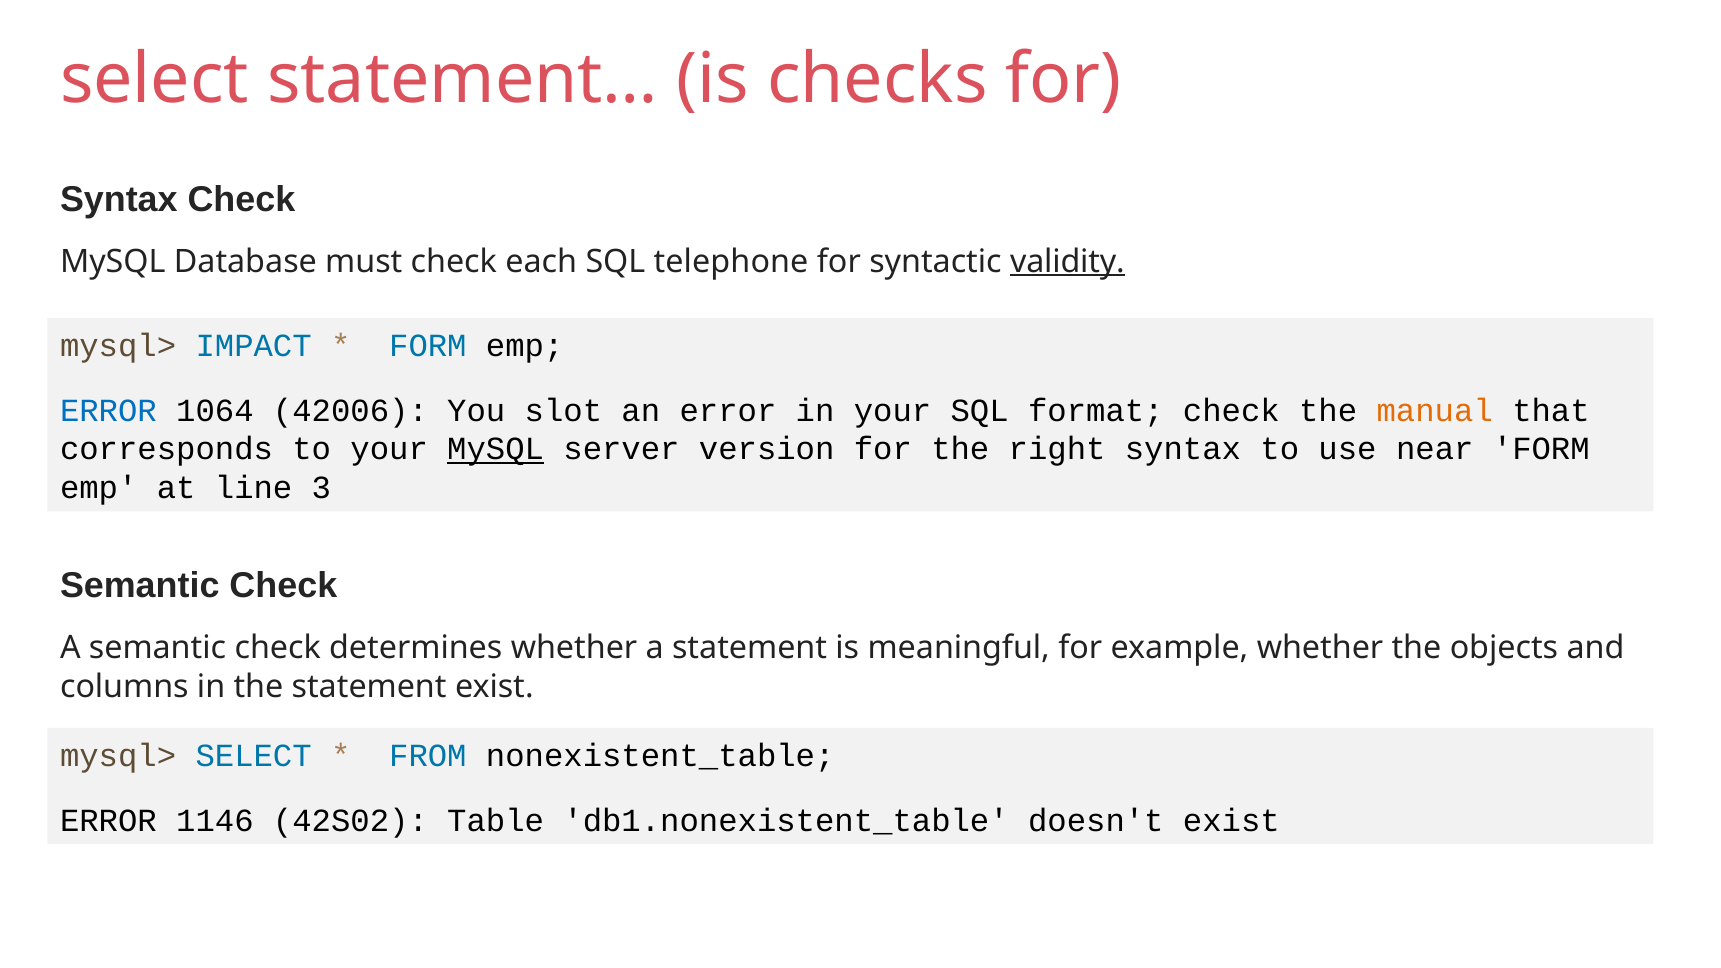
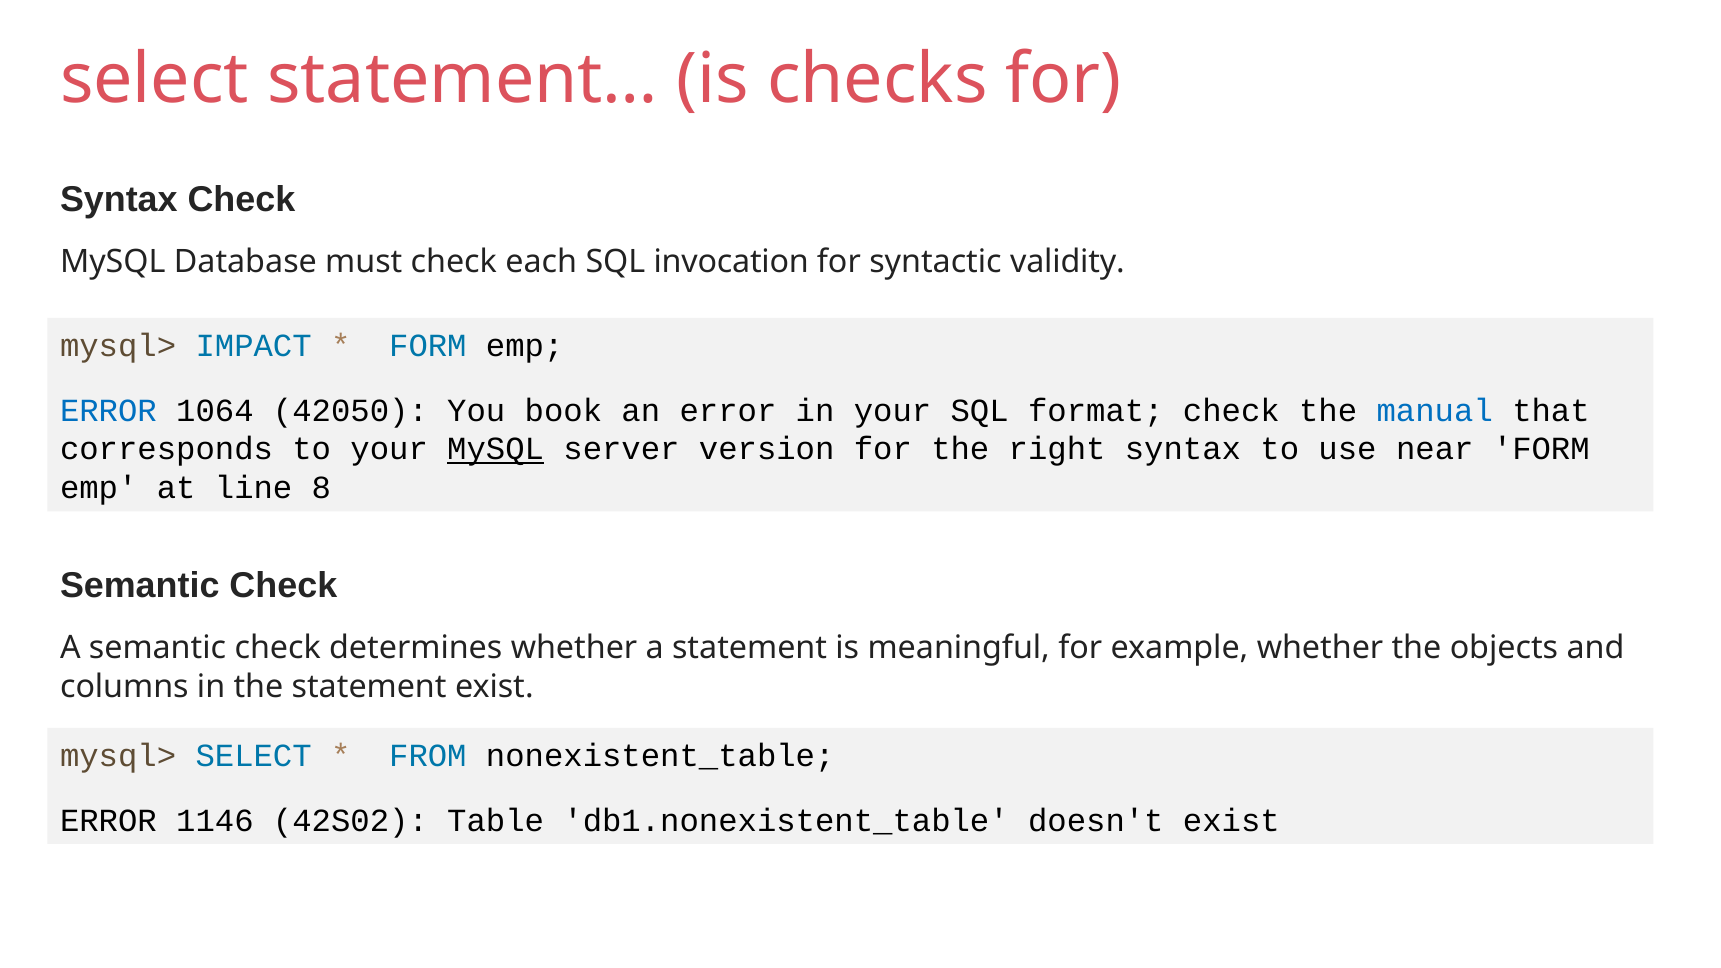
telephone: telephone -> invocation (731, 261)
validity underline: present -> none (1067, 261)
42006: 42006 -> 42050 (350, 410)
slot: slot -> book (563, 410)
manual colour: orange -> blue (1435, 410)
3: 3 -> 8 (321, 488)
